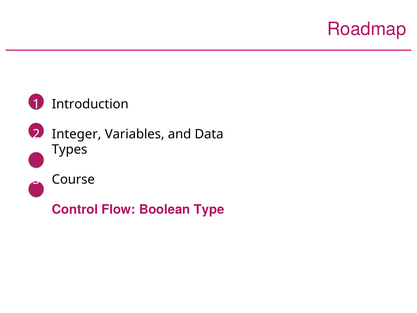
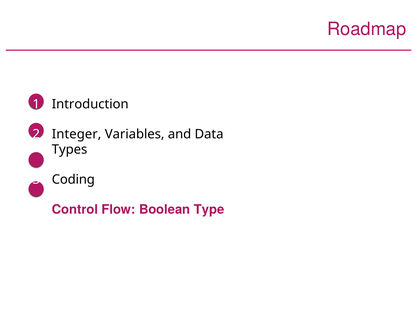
Course: Course -> Coding (73, 179)
